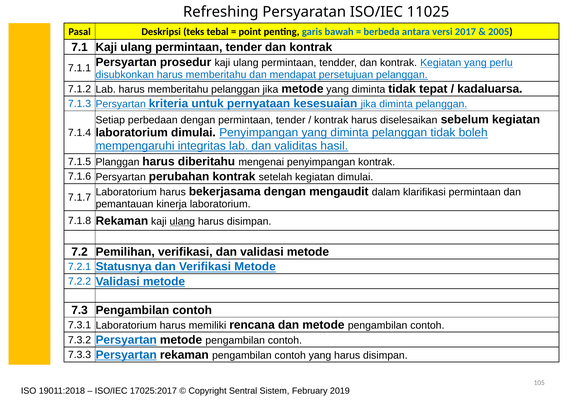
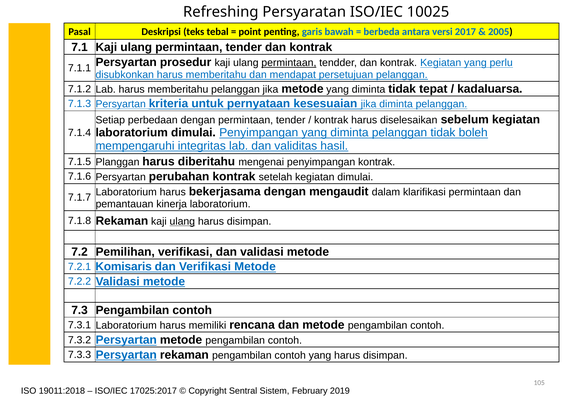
11025: 11025 -> 10025 (428, 12)
permintaan underline: none -> present (289, 63)
Statusnya: Statusnya -> Komisaris (124, 267)
